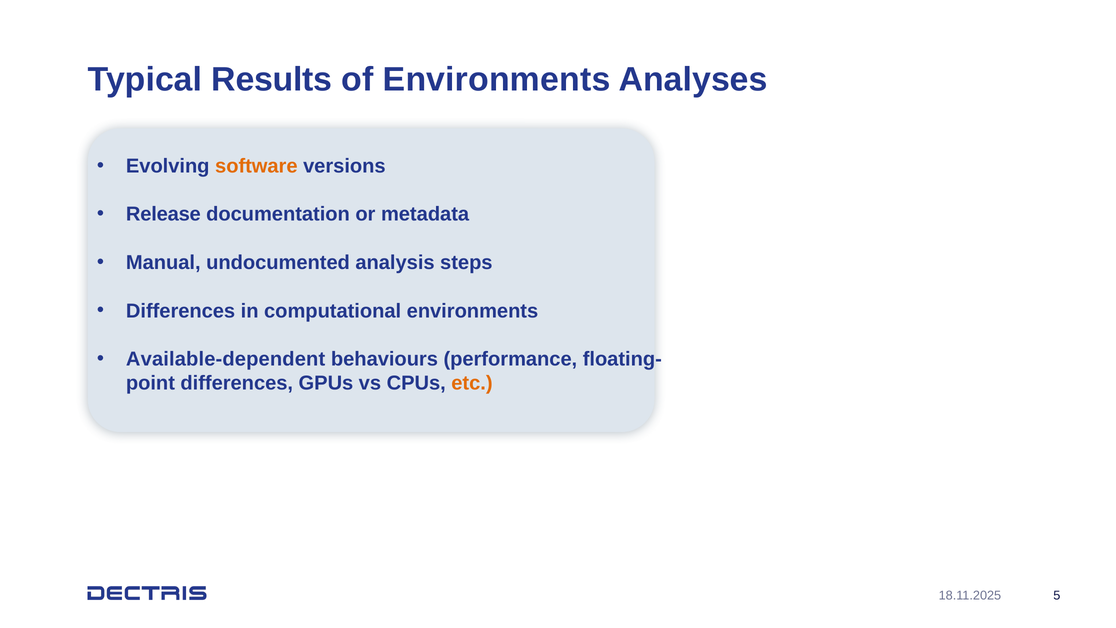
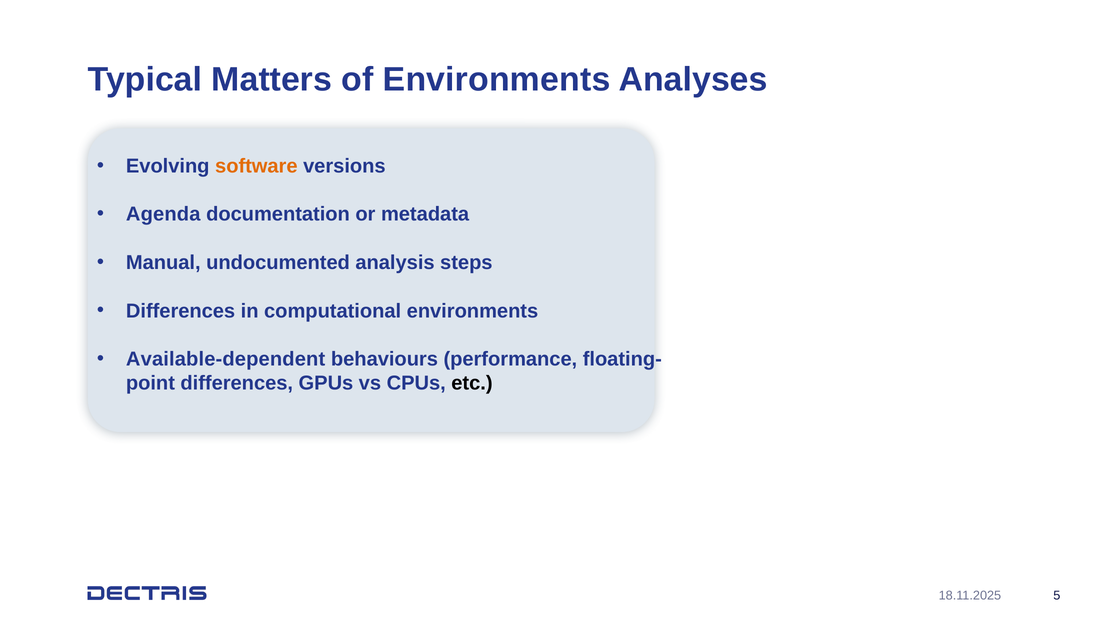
Results: Results -> Matters (272, 80)
Release: Release -> Agenda (163, 214)
etc colour: orange -> black (472, 383)
